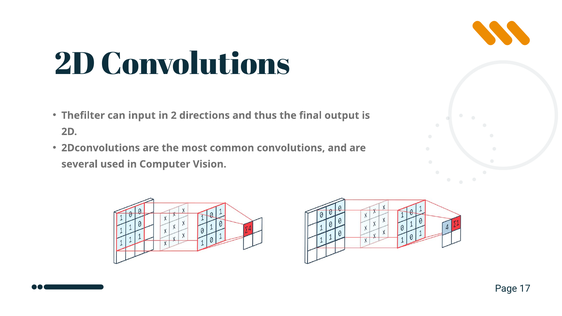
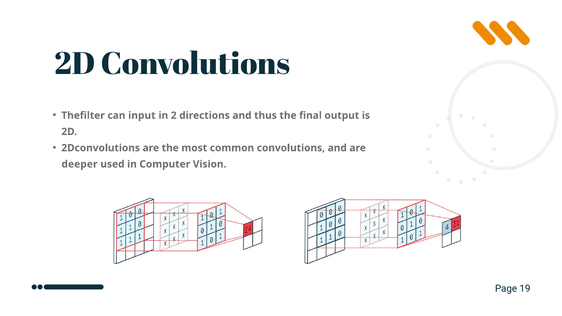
several: several -> deeper (80, 164)
17: 17 -> 19 (525, 289)
